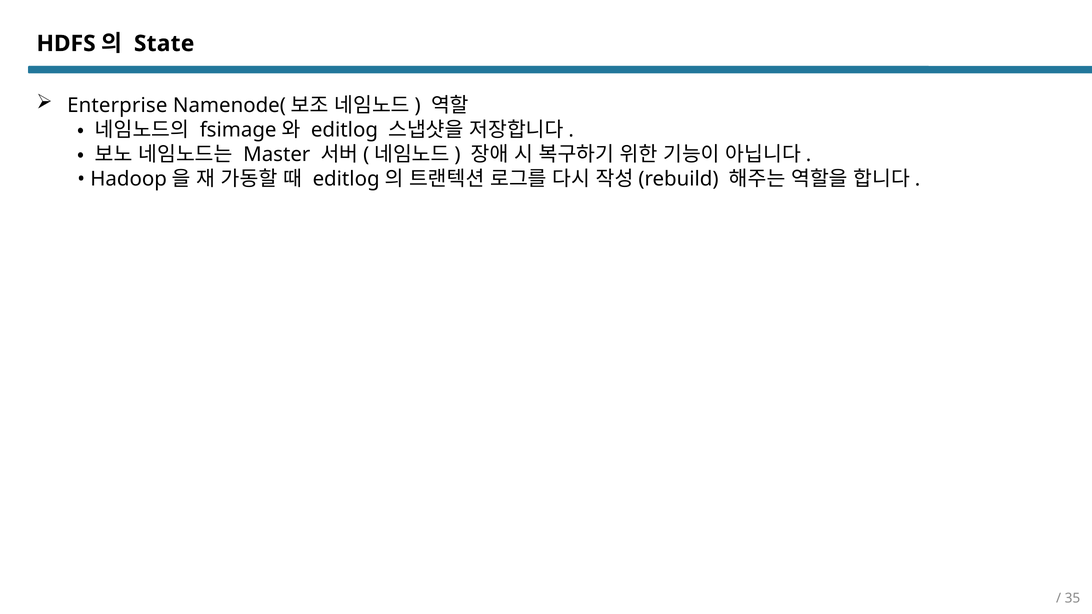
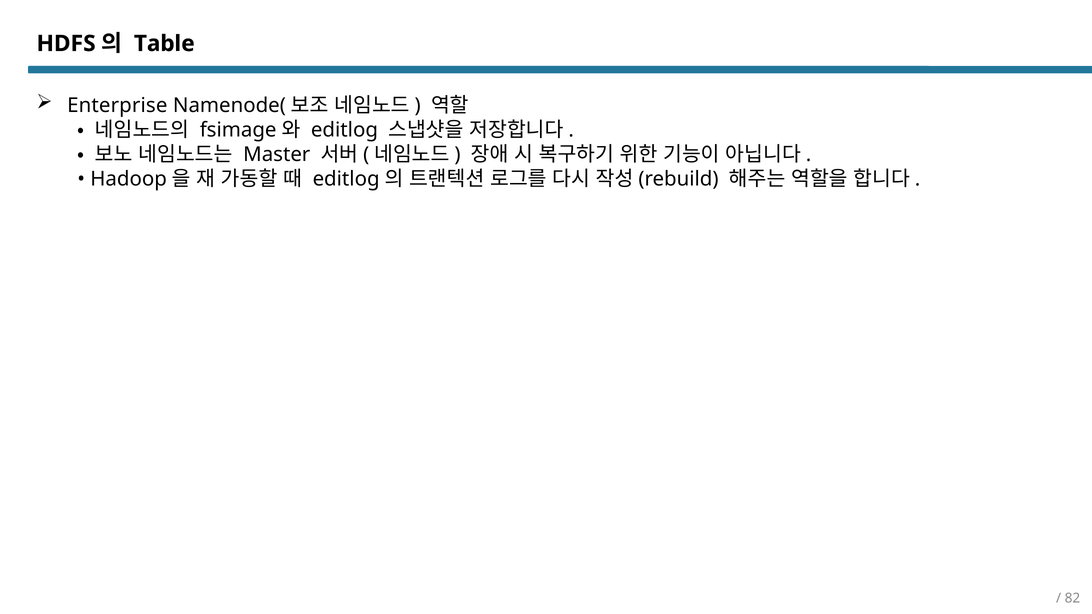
State: State -> Table (164, 44)
35: 35 -> 82 (1072, 598)
